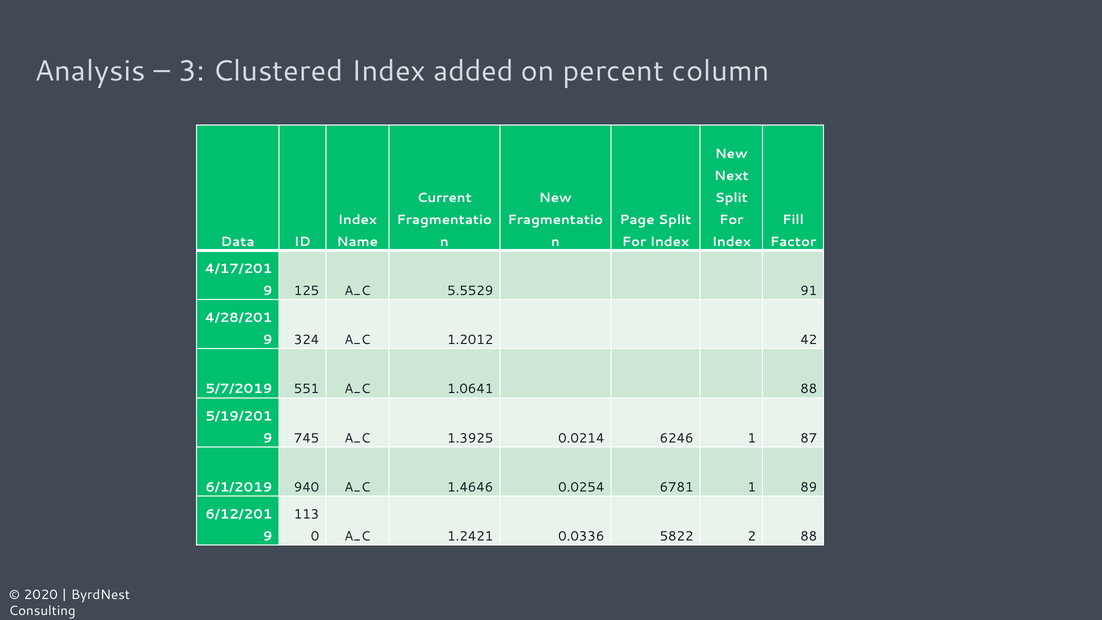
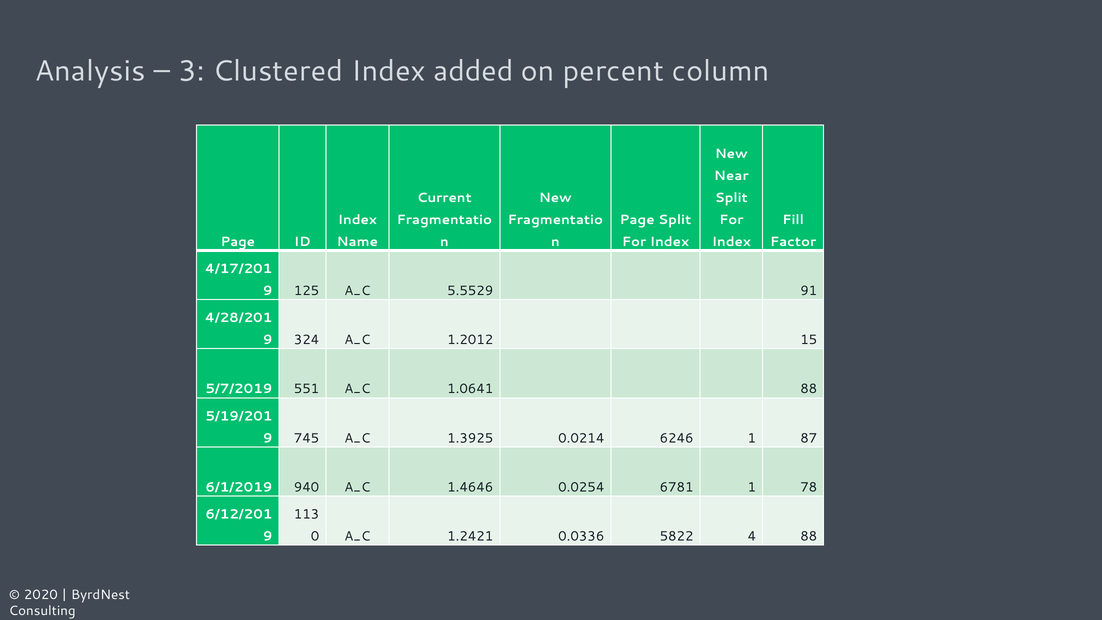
Next: Next -> Near (731, 176)
Data: Data -> Page (238, 242)
42: 42 -> 15 (809, 340)
89: 89 -> 78 (809, 487)
2: 2 -> 4 (752, 536)
